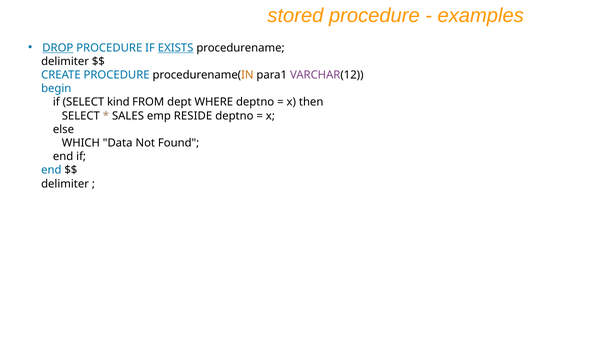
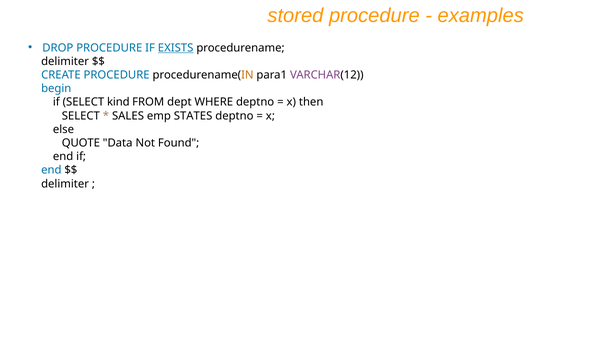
DROP underline: present -> none (58, 48)
RESIDE: RESIDE -> STATES (193, 116)
WHICH: WHICH -> QUOTE (81, 143)
